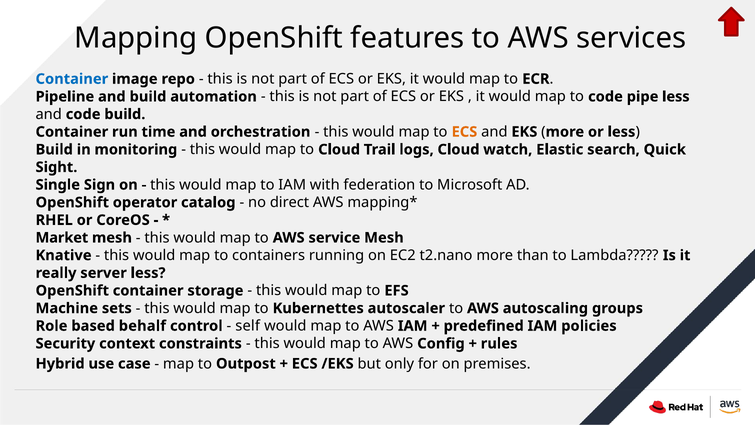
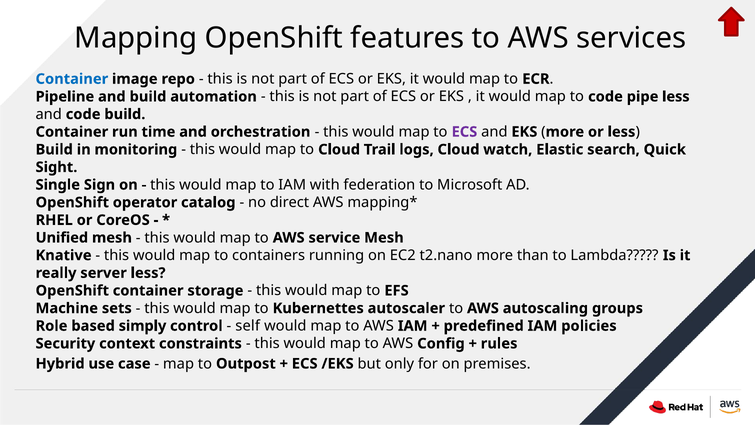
ECS colour: orange -> purple (464, 132)
Market: Market -> Unified (62, 238)
behalf: behalf -> simply (142, 326)
